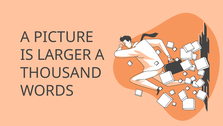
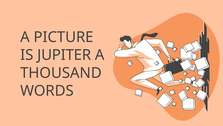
LARGER: LARGER -> JUPITER (64, 55)
